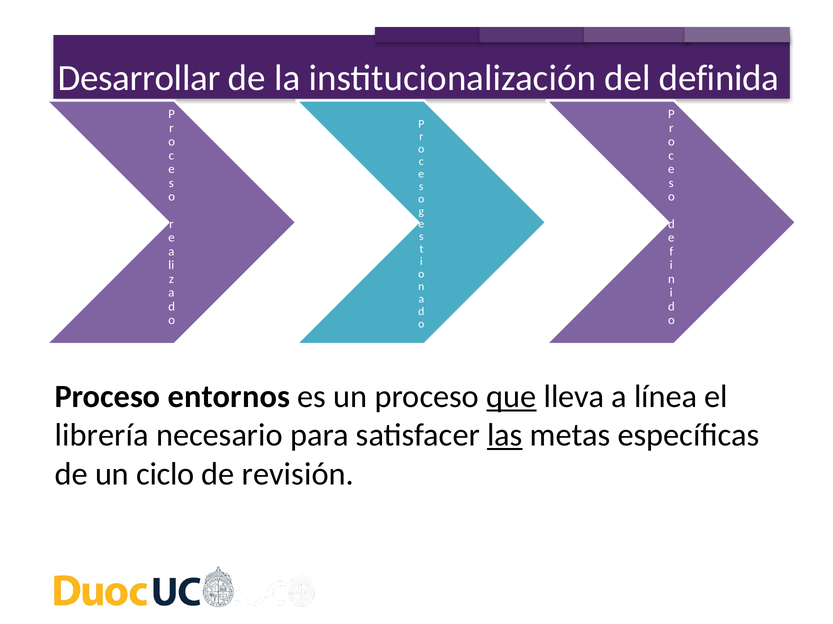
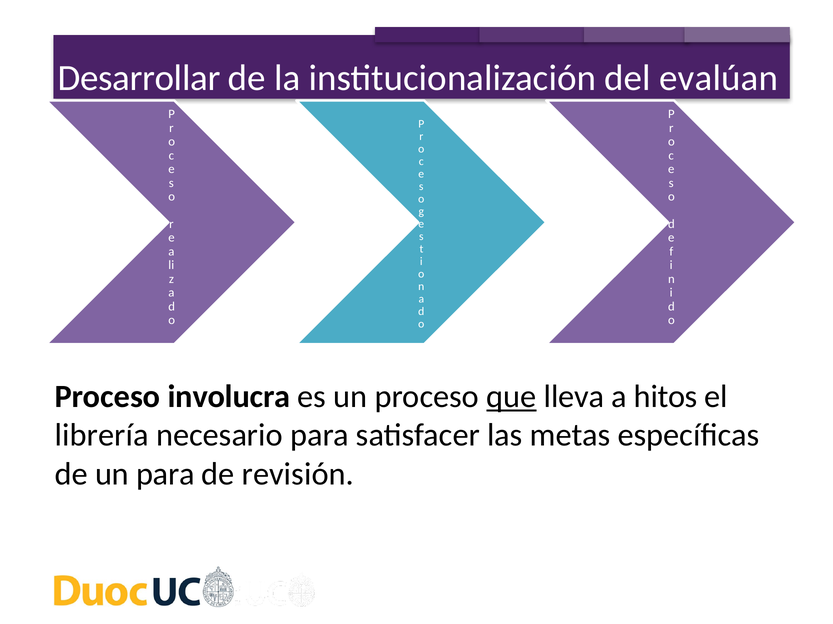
definida: definida -> evalúan (719, 78)
entornos: entornos -> involucra (229, 397)
línea: línea -> hitos (666, 397)
las underline: present -> none (505, 436)
un ciclo: ciclo -> para (165, 475)
